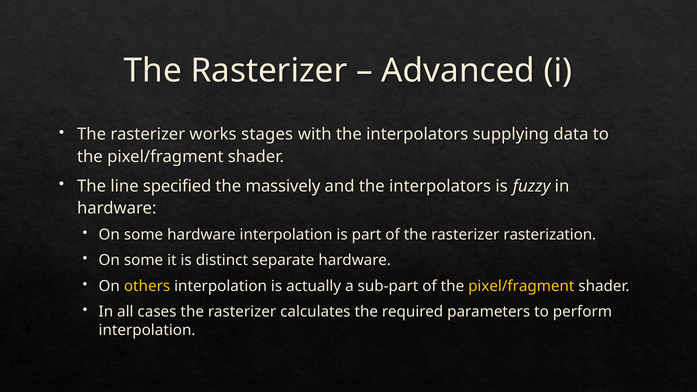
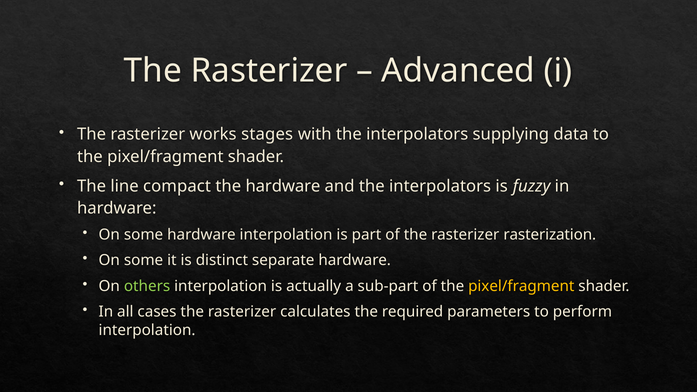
specified: specified -> compact (177, 186)
the massively: massively -> hardware (283, 186)
others colour: yellow -> light green (147, 286)
